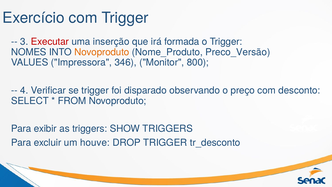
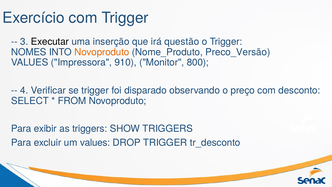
Executar colour: red -> black (50, 42)
formada: formada -> questão (182, 42)
346: 346 -> 910 (126, 62)
um houve: houve -> values (95, 142)
